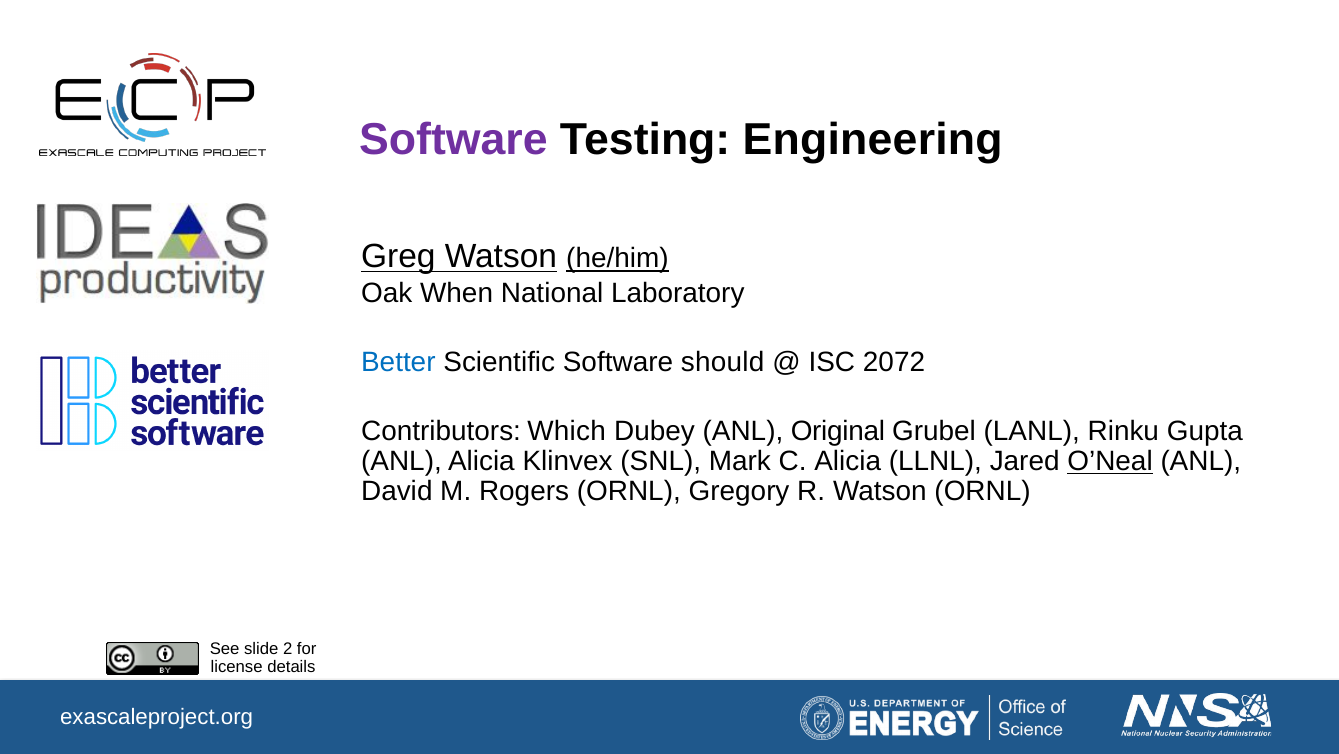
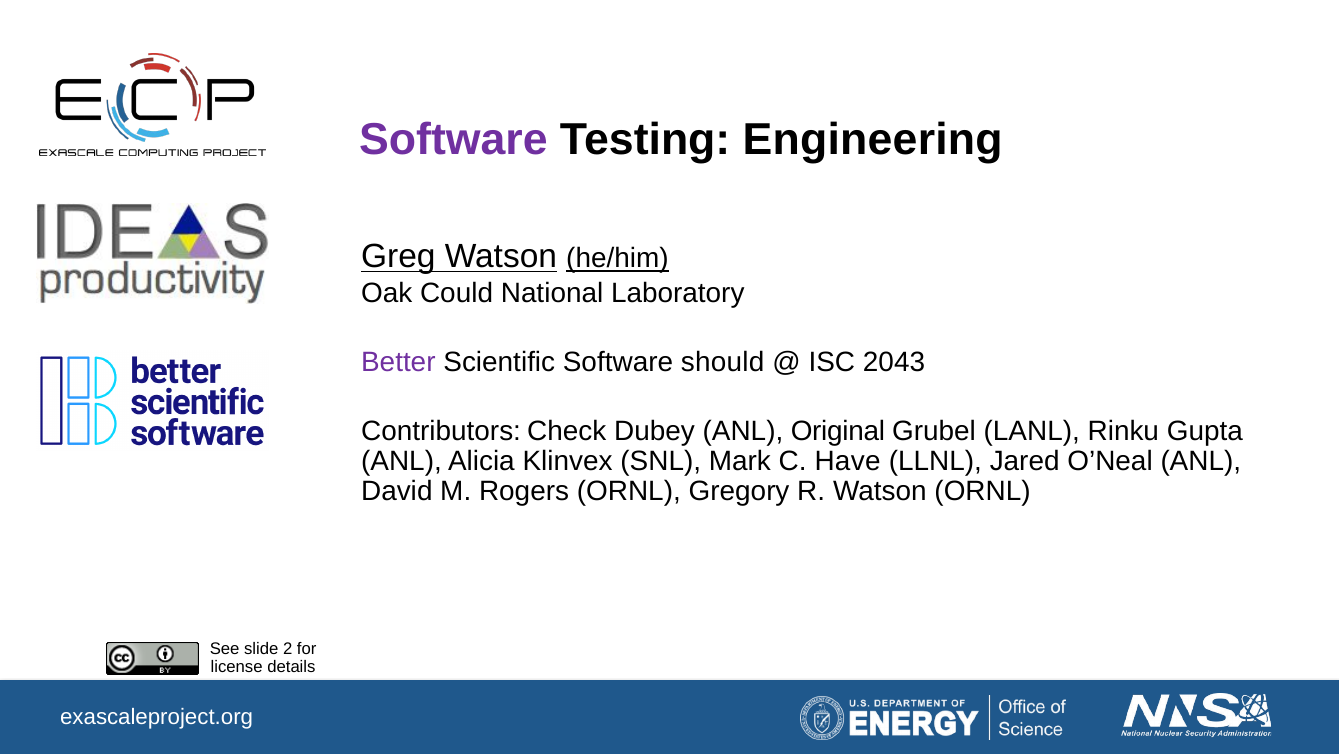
When: When -> Could (457, 293)
Better colour: blue -> purple (398, 362)
2072: 2072 -> 2043 (894, 362)
Which: Which -> Check (567, 431)
C Alicia: Alicia -> Have (848, 461)
O’Neal underline: present -> none (1110, 461)
